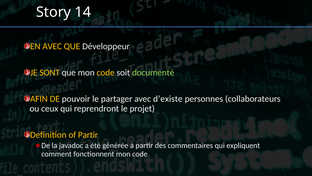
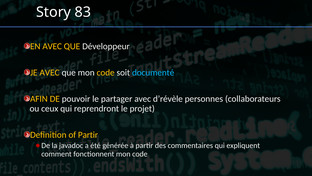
14: 14 -> 83 (83, 12)
JE SONT: SONT -> AVEC (50, 72)
documenté colour: light green -> light blue (153, 72)
d’existe: d’existe -> d’révèle (168, 99)
